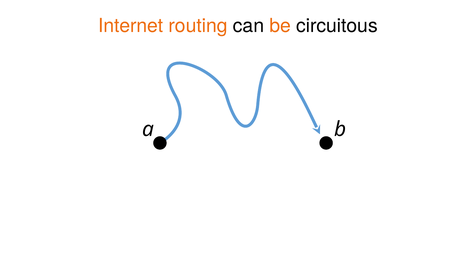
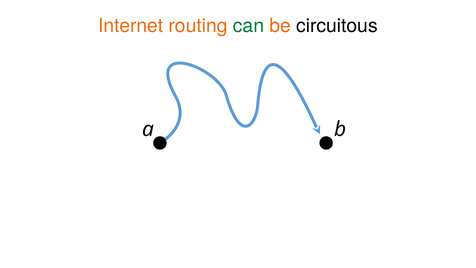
can colour: black -> green (249, 26)
